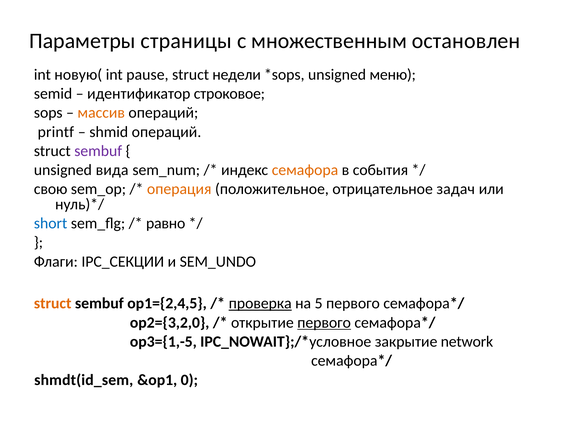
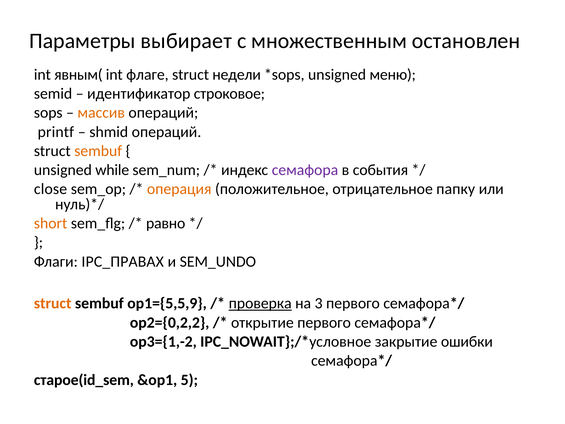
страницы: страницы -> выбирает (186, 41)
новую(: новую( -> явным( (78, 75)
pause: pause -> флаге (147, 75)
sembuf colour: purple -> orange (98, 151)
вида: вида -> while (112, 170)
семафора colour: orange -> purple (305, 170)
свою: свою -> close (51, 189)
задач: задач -> папку (456, 189)
short colour: blue -> orange (51, 223)
IPC_СЕКЦИИ: IPC_СЕКЦИИ -> IPC_ПРАВАХ (123, 261)
op1={2,4,5: op1={2,4,5 -> op1={5,5,9 (167, 303)
5: 5 -> 3 (319, 303)
op2={3,2,0: op2={3,2,0 -> op2={0,2,2 (170, 322)
первого underline: present -> none (324, 322)
op3={1,-5: op3={1,-5 -> op3={1,-2 (163, 341)
network: network -> ошибки (467, 341)
shmdt(id_sem: shmdt(id_sem -> старое(id_sem (84, 380)
0: 0 -> 5 (189, 380)
